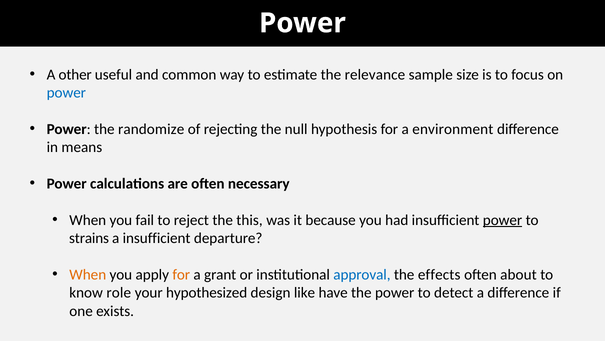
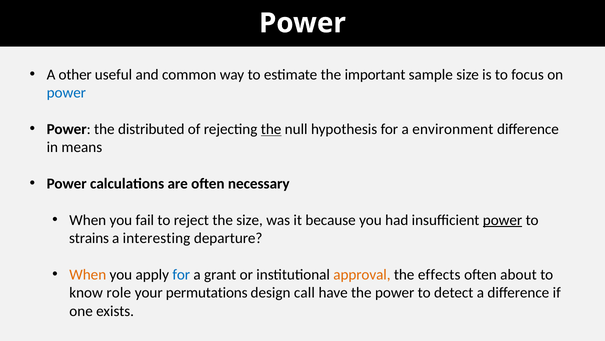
relevance: relevance -> important (375, 75)
randomize: randomize -> distributed (151, 129)
the underline: none -> present (271, 129)
the this: this -> size (250, 220)
a insufficient: insufficient -> interesting (157, 238)
for colour: orange -> blue (181, 274)
approval colour: blue -> orange (362, 274)
hypothesized: hypothesized -> permutations (207, 292)
like: like -> call (304, 292)
